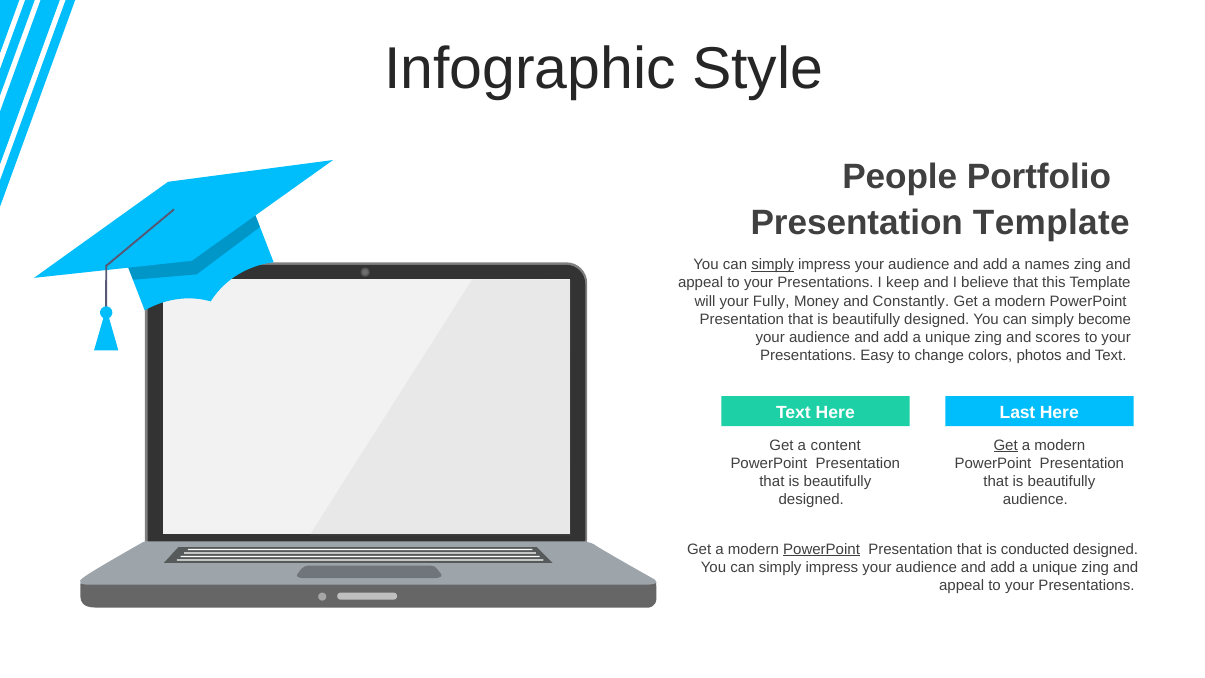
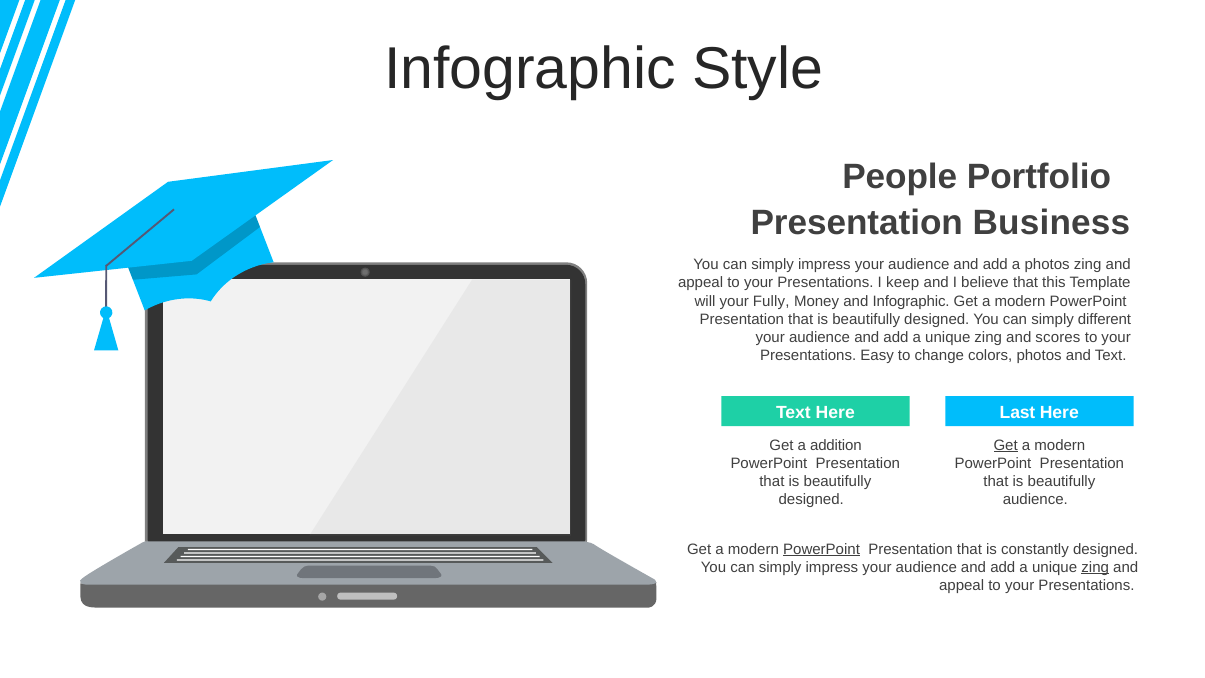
Presentation Template: Template -> Business (1051, 223)
simply underline: present -> none (773, 265)
a names: names -> photos (1047, 265)
and Constantly: Constantly -> Infographic (911, 301)
become: become -> different (1105, 319)
content: content -> addition (836, 445)
conducted: conducted -> constantly (1035, 549)
zing underline: none -> present (1095, 567)
